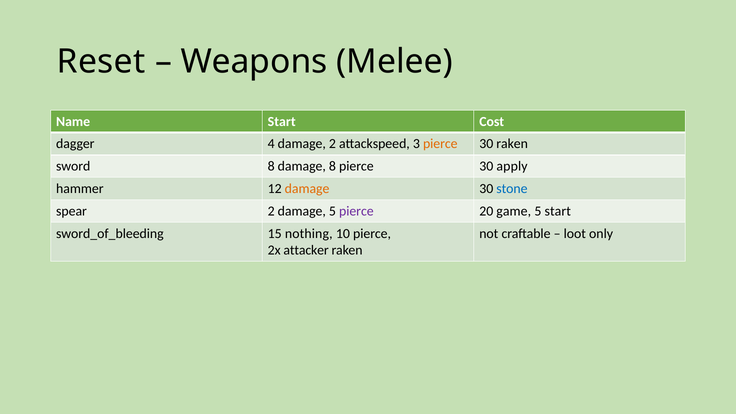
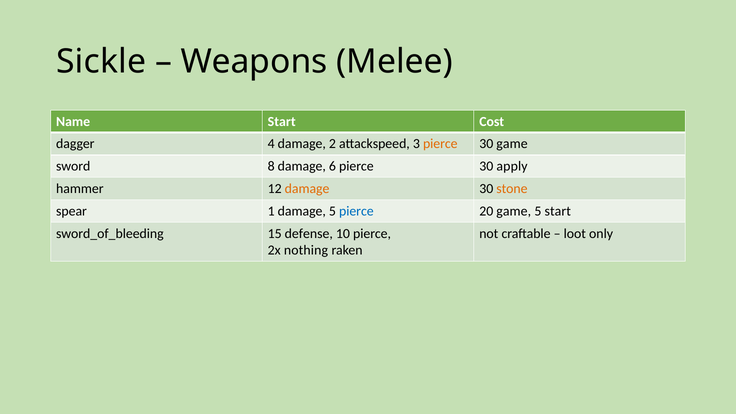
Reset: Reset -> Sickle (101, 62)
30 raken: raken -> game (512, 144)
damage 8: 8 -> 6 (332, 166)
stone colour: blue -> orange (512, 189)
spear 2: 2 -> 1 (271, 211)
pierce colour: purple -> blue (356, 211)
nothing: nothing -> defense (309, 233)
attacker: attacker -> nothing (306, 250)
